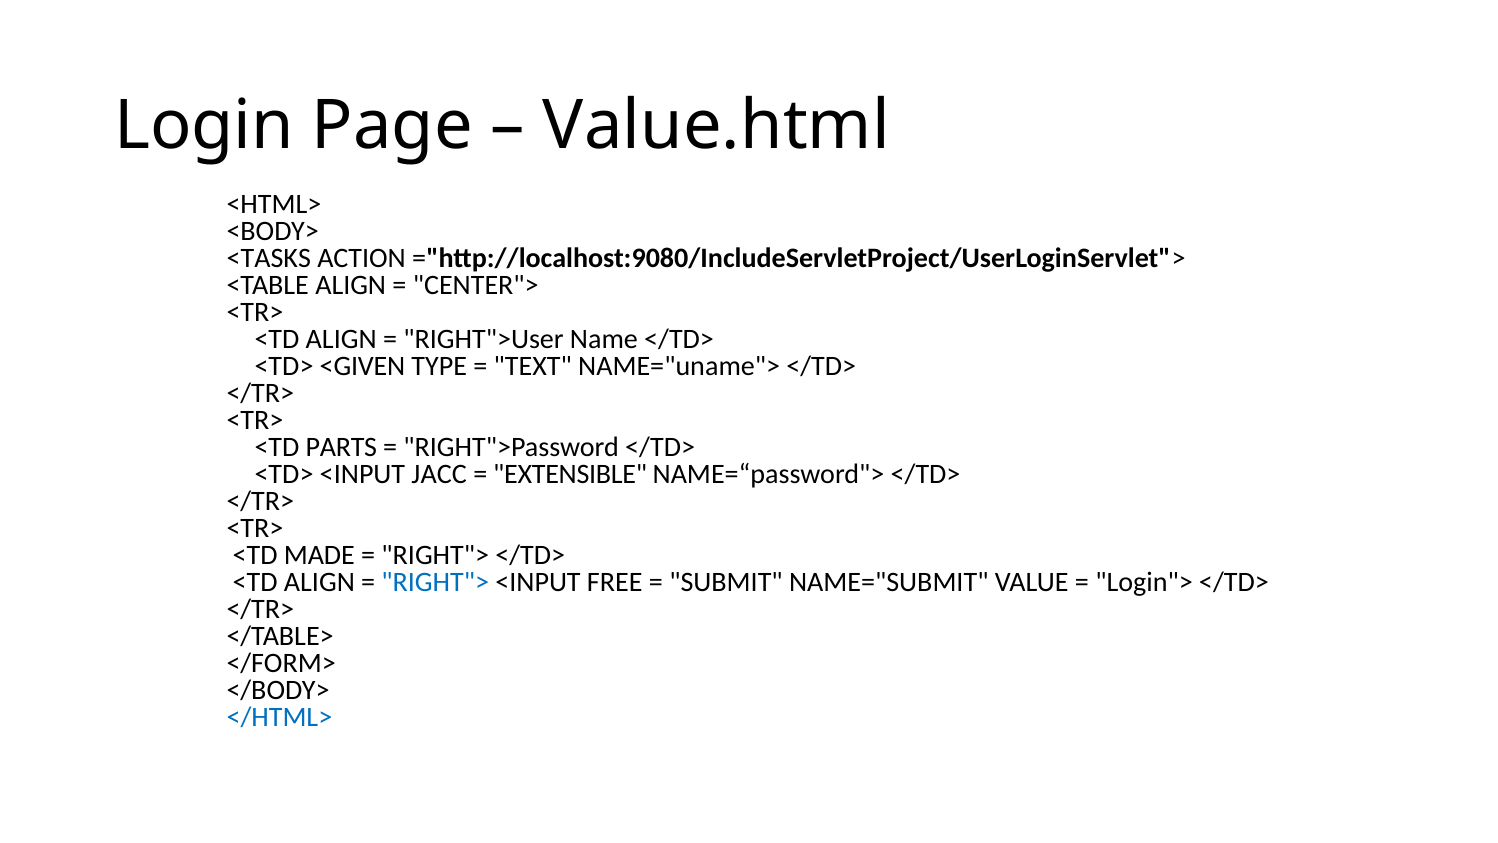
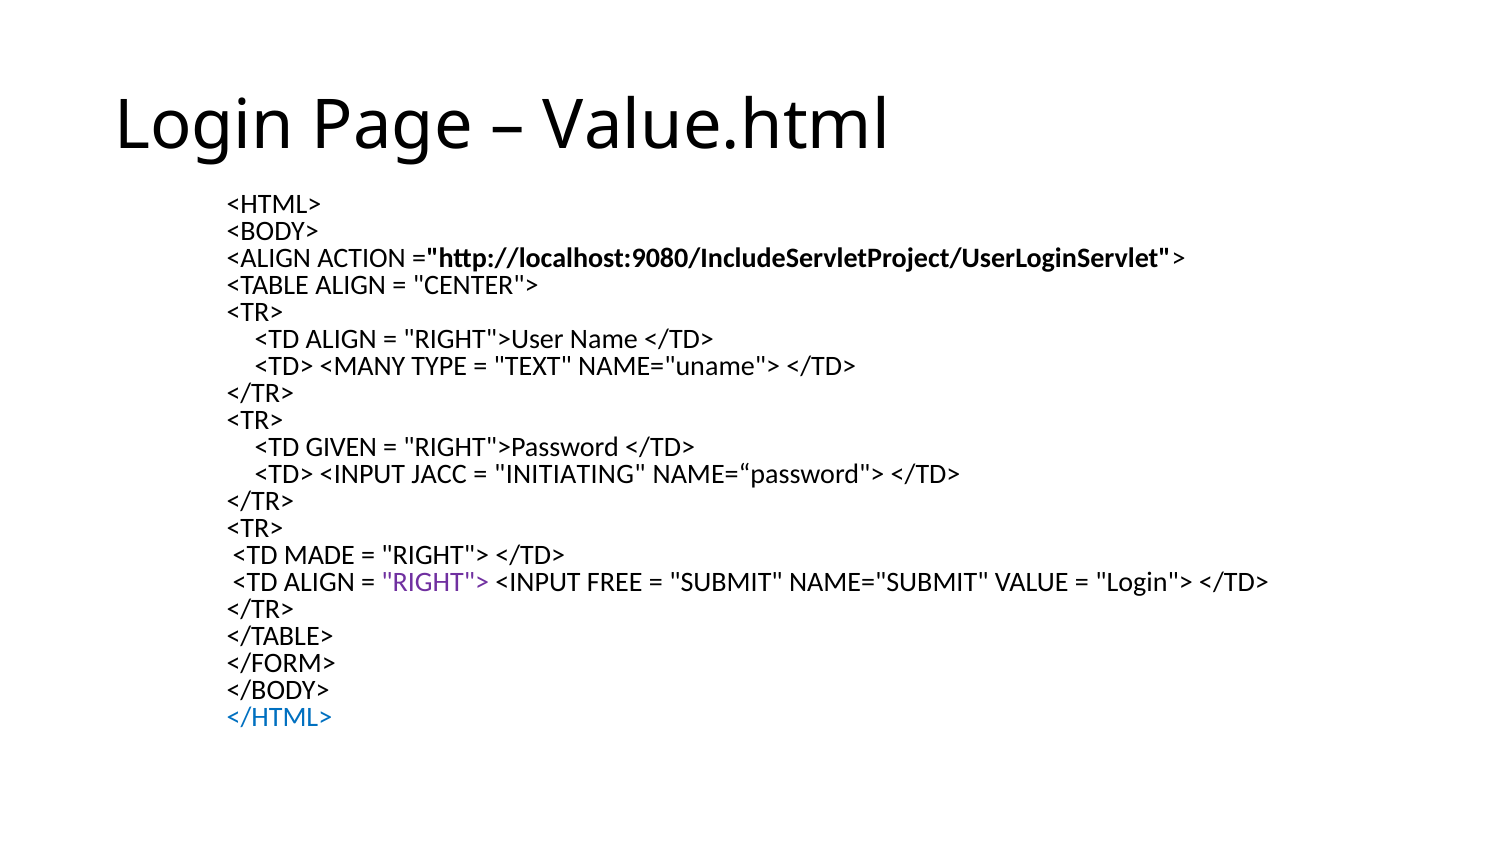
<TASKS: <TASKS -> <ALIGN (269, 258)
<GIVEN: <GIVEN -> <MANY (362, 366)
PARTS: PARTS -> GIVEN (341, 447)
EXTENSIBLE: EXTENSIBLE -> INITIATING (570, 474)
RIGHT"> colour: blue -> purple (435, 582)
